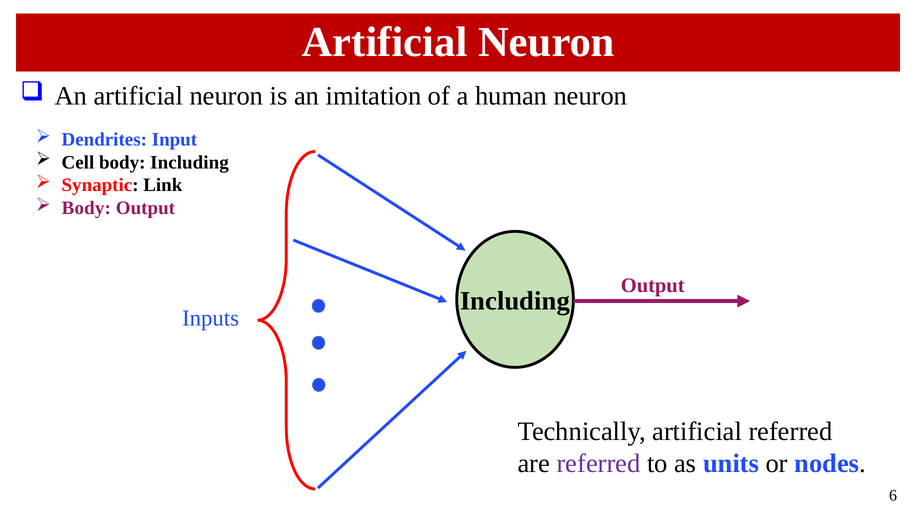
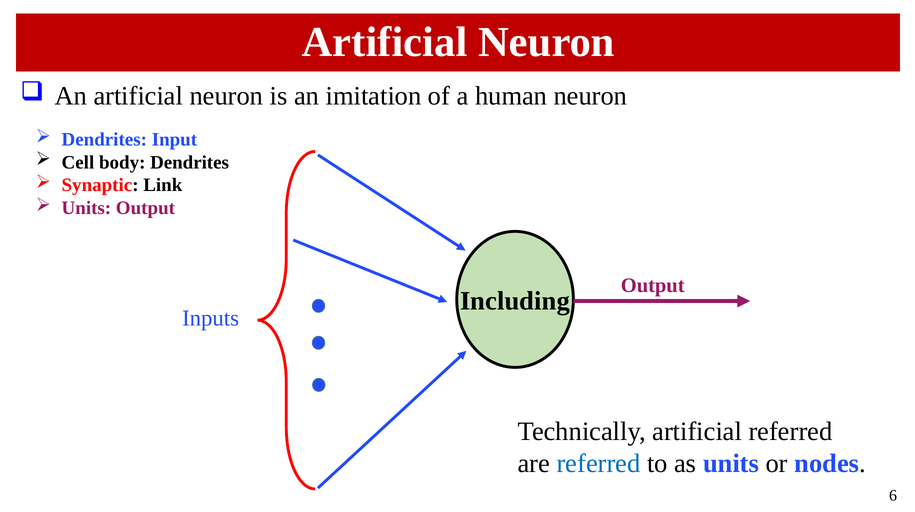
body Including: Including -> Dendrites (190, 162)
Body: Body -> Units (86, 208)
referred colour: purple -> blue (599, 463)
